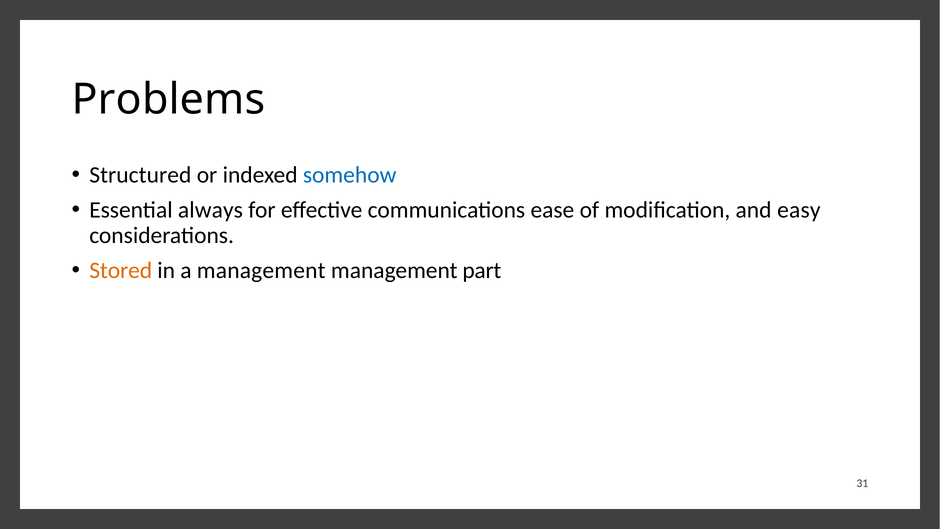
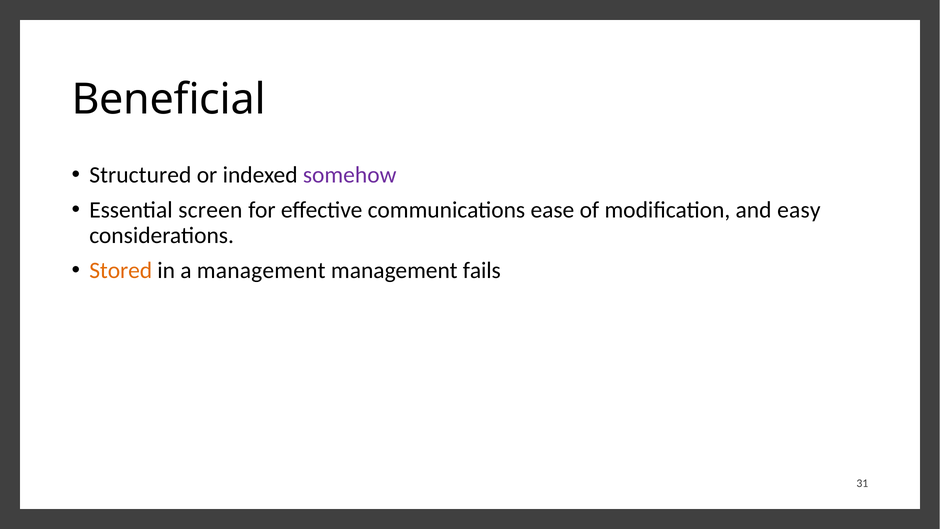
Problems: Problems -> Beneficial (169, 100)
somehow colour: blue -> purple (350, 175)
always: always -> screen (210, 210)
part: part -> fails (482, 270)
